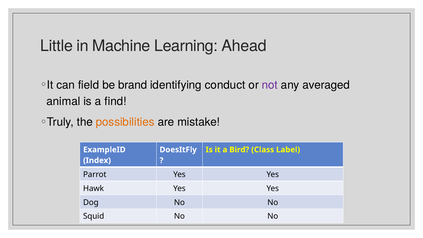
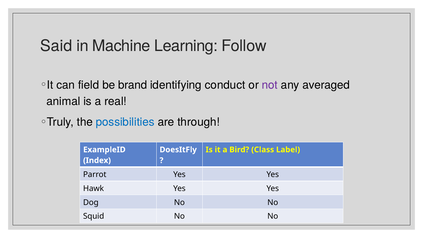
Little: Little -> Said (56, 46)
Ahead: Ahead -> Follow (244, 46)
find: find -> real (116, 102)
possibilities colour: orange -> blue (125, 122)
mistake: mistake -> through (199, 122)
